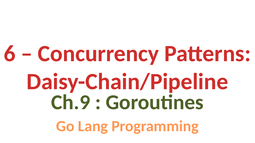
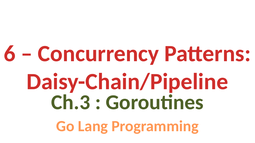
Ch.9: Ch.9 -> Ch.3 (71, 103)
